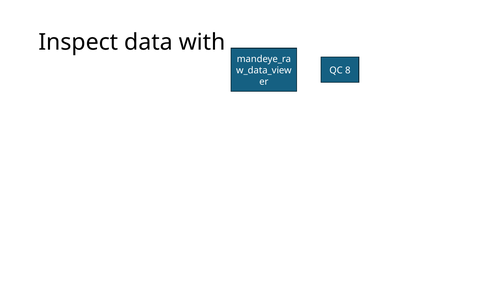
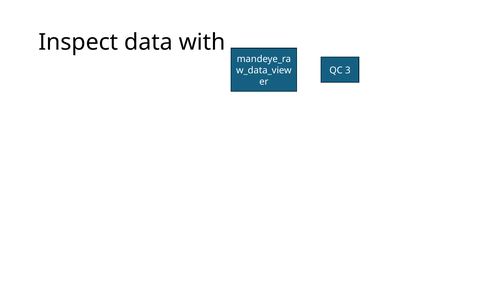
8: 8 -> 3 (348, 71)
